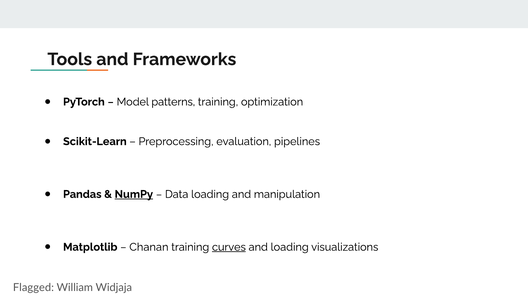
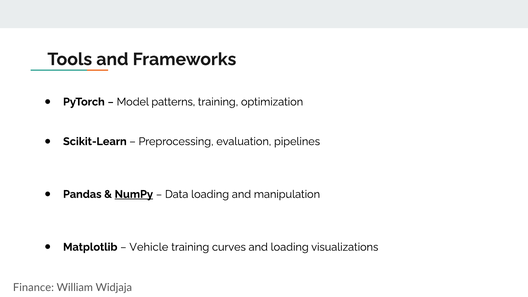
Chanan: Chanan -> Vehicle (149, 247)
curves underline: present -> none (229, 247)
Flagged: Flagged -> Finance (33, 287)
